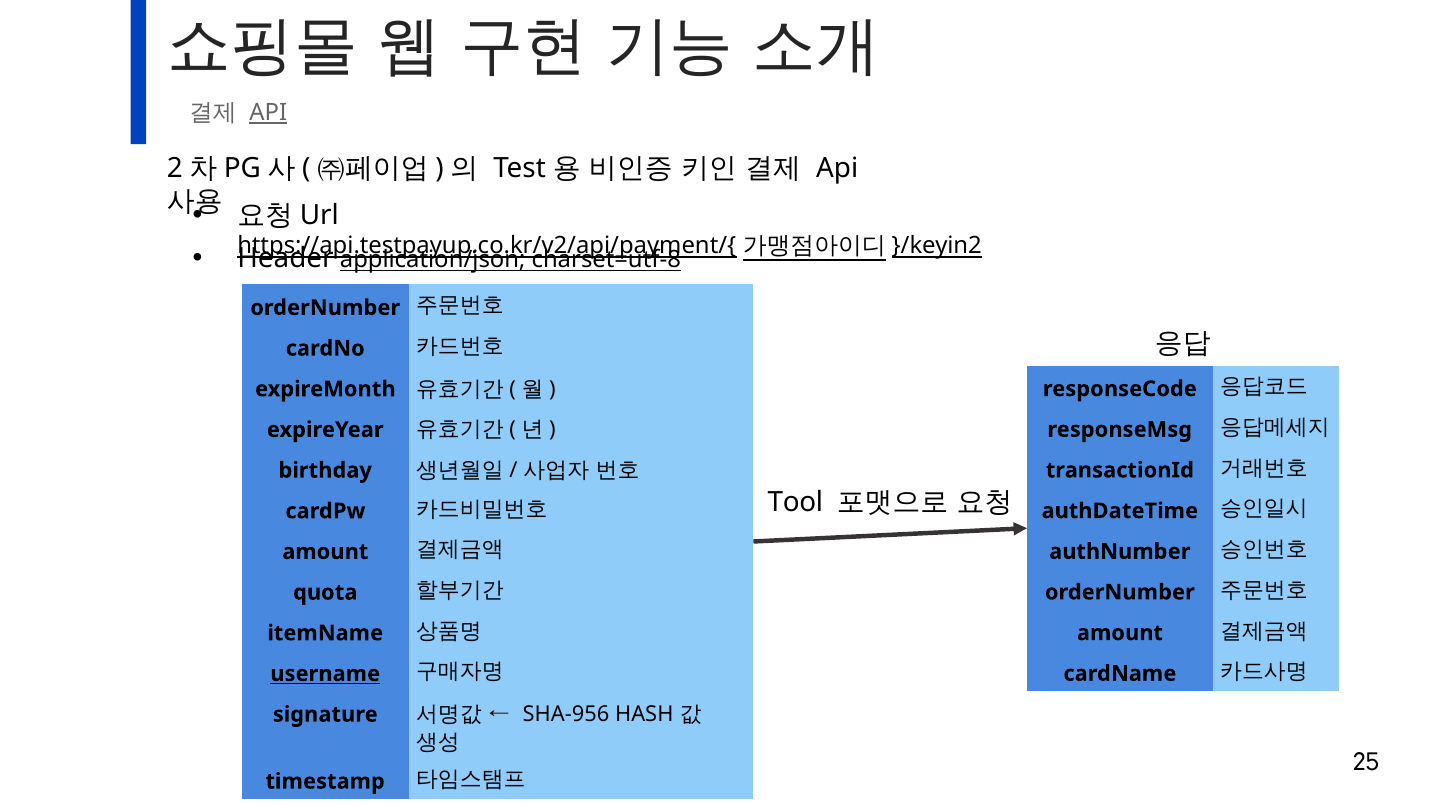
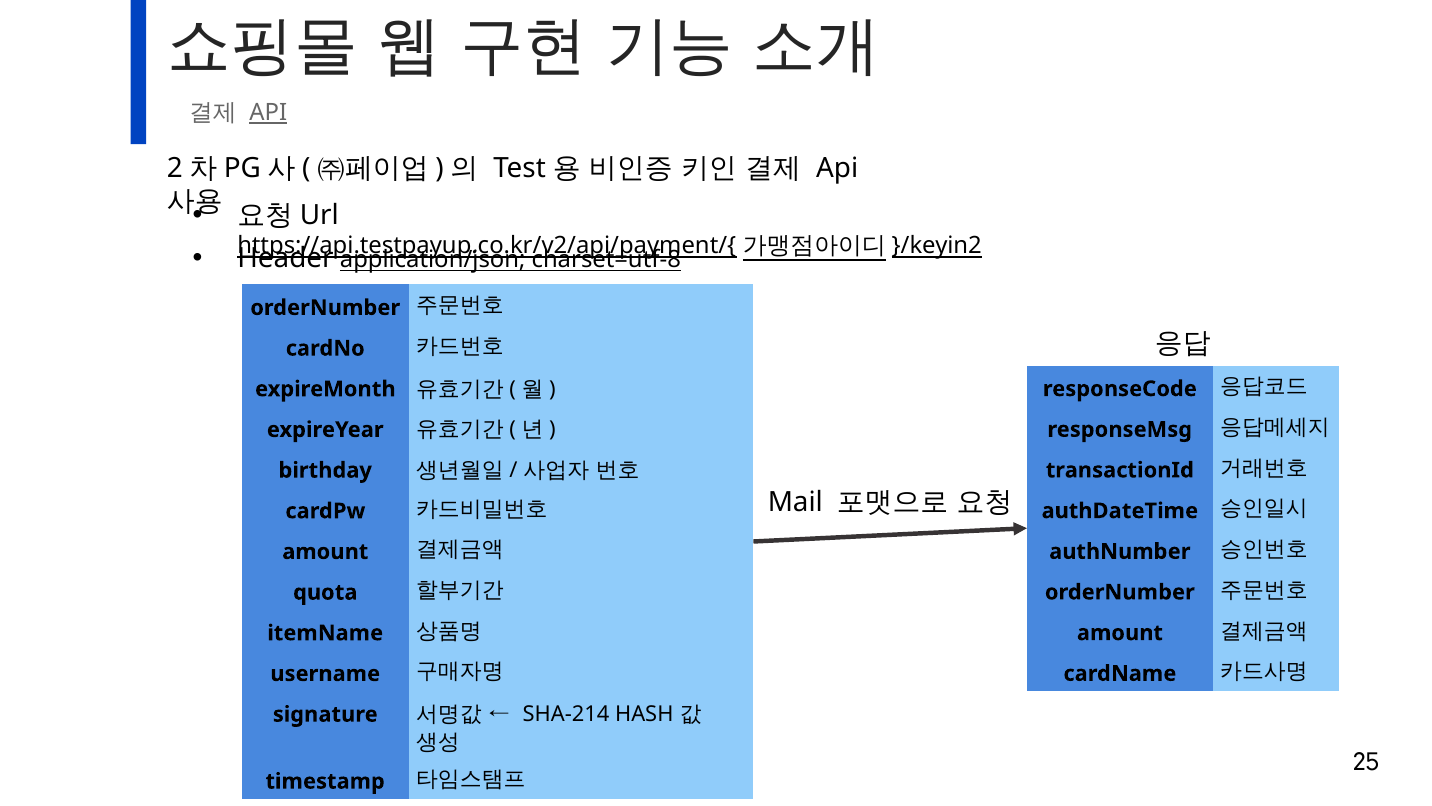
Tool: Tool -> Mail (795, 502)
username underline: present -> none (325, 673)
SHA-956: SHA-956 -> SHA-214 (566, 714)
